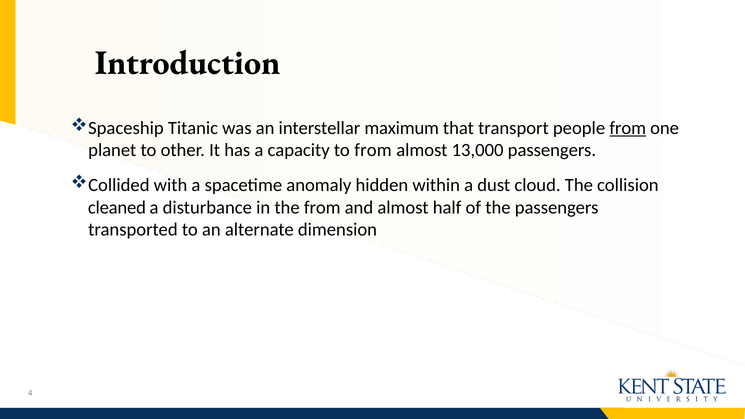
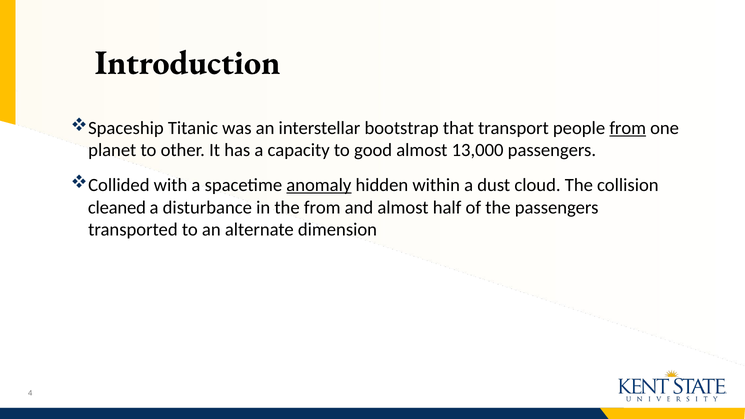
maximum: maximum -> bootstrap (402, 128)
to from: from -> good (373, 150)
anomaly underline: none -> present (319, 185)
